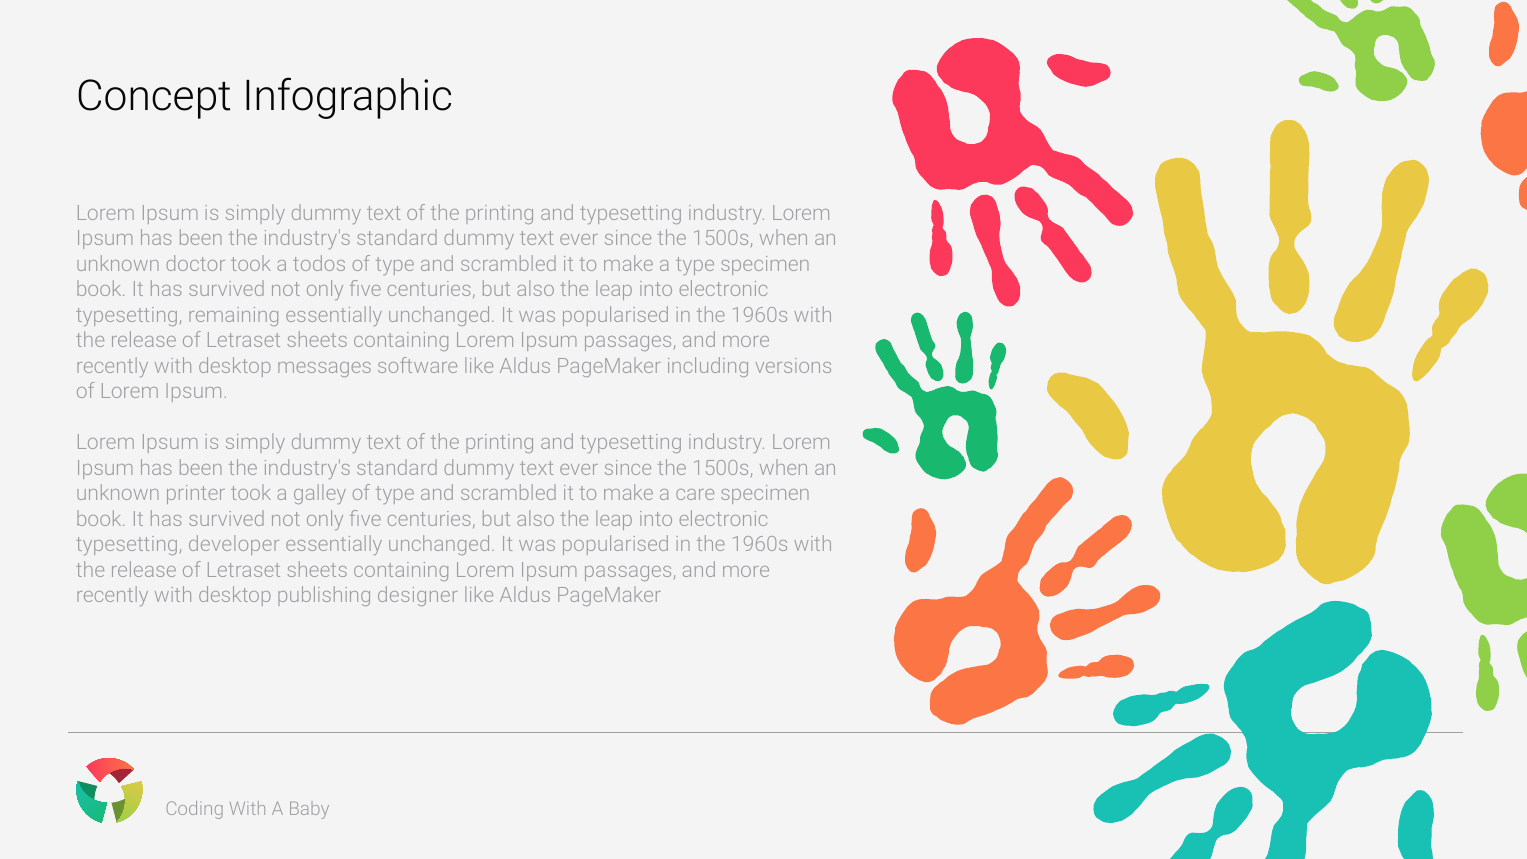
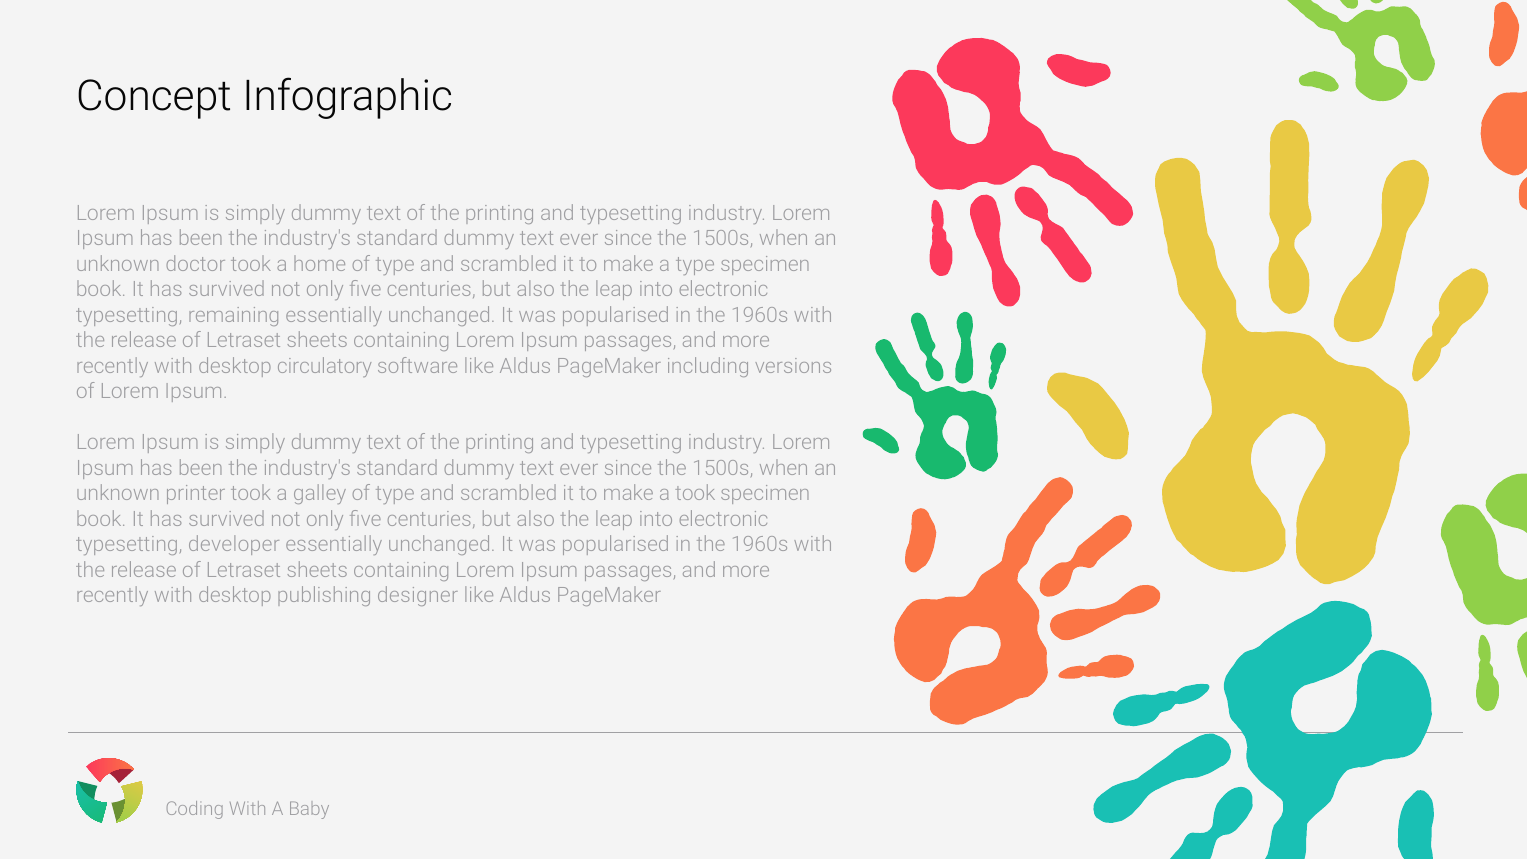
todos: todos -> home (320, 264)
messages: messages -> circulatory (325, 366)
a care: care -> took (695, 494)
